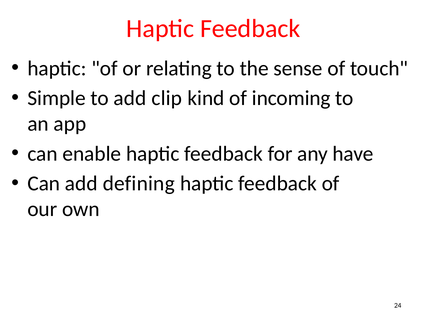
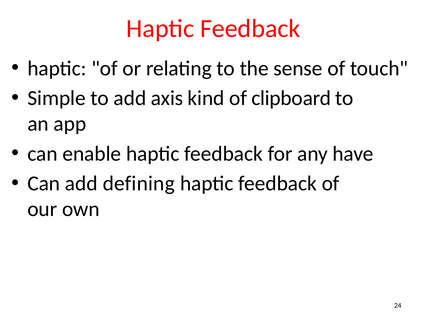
clip: clip -> axis (167, 98)
incoming: incoming -> clipboard (291, 98)
